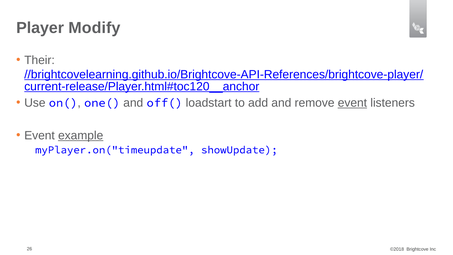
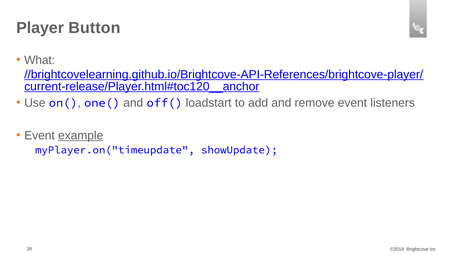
Modify: Modify -> Button (94, 28)
Their: Their -> What (40, 60)
event underline: present -> none (352, 103)
